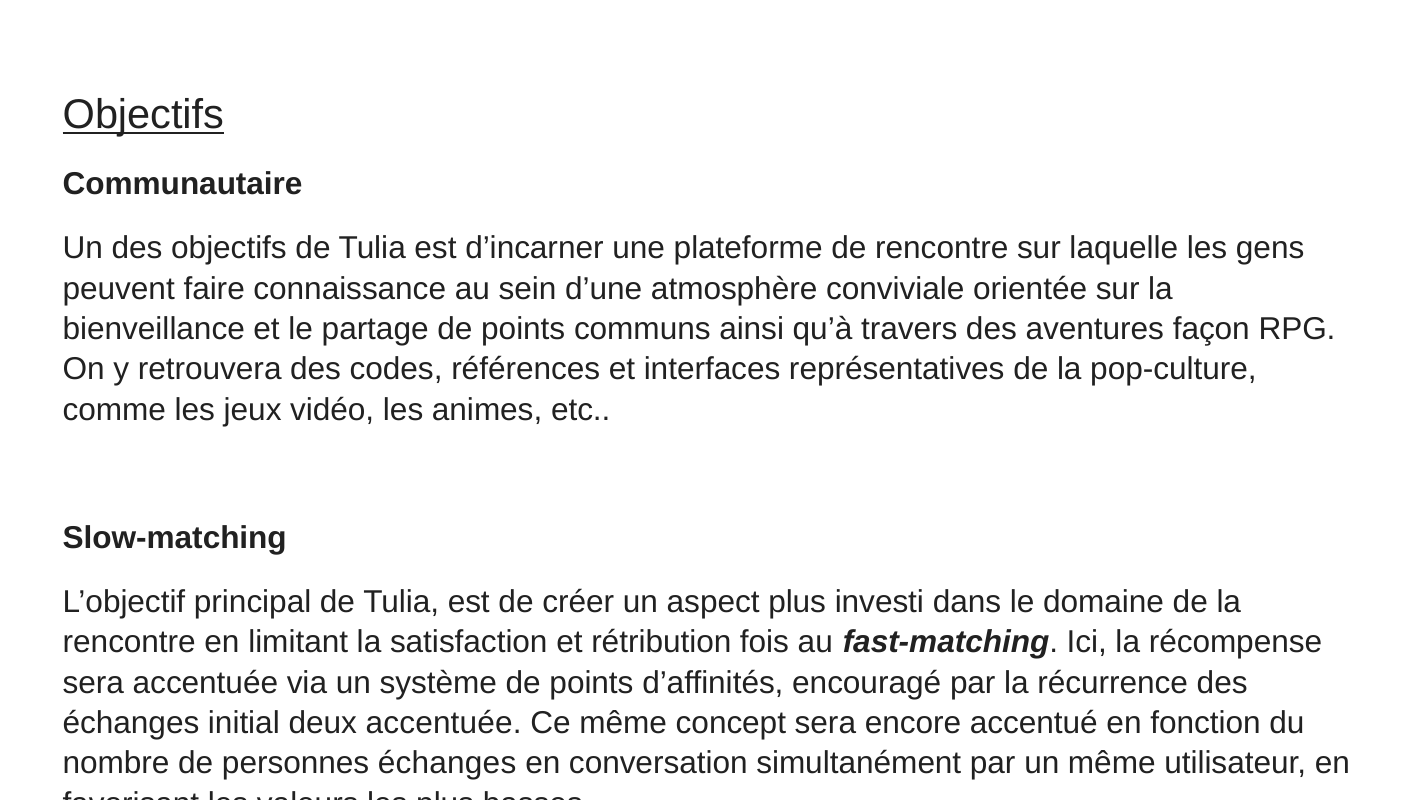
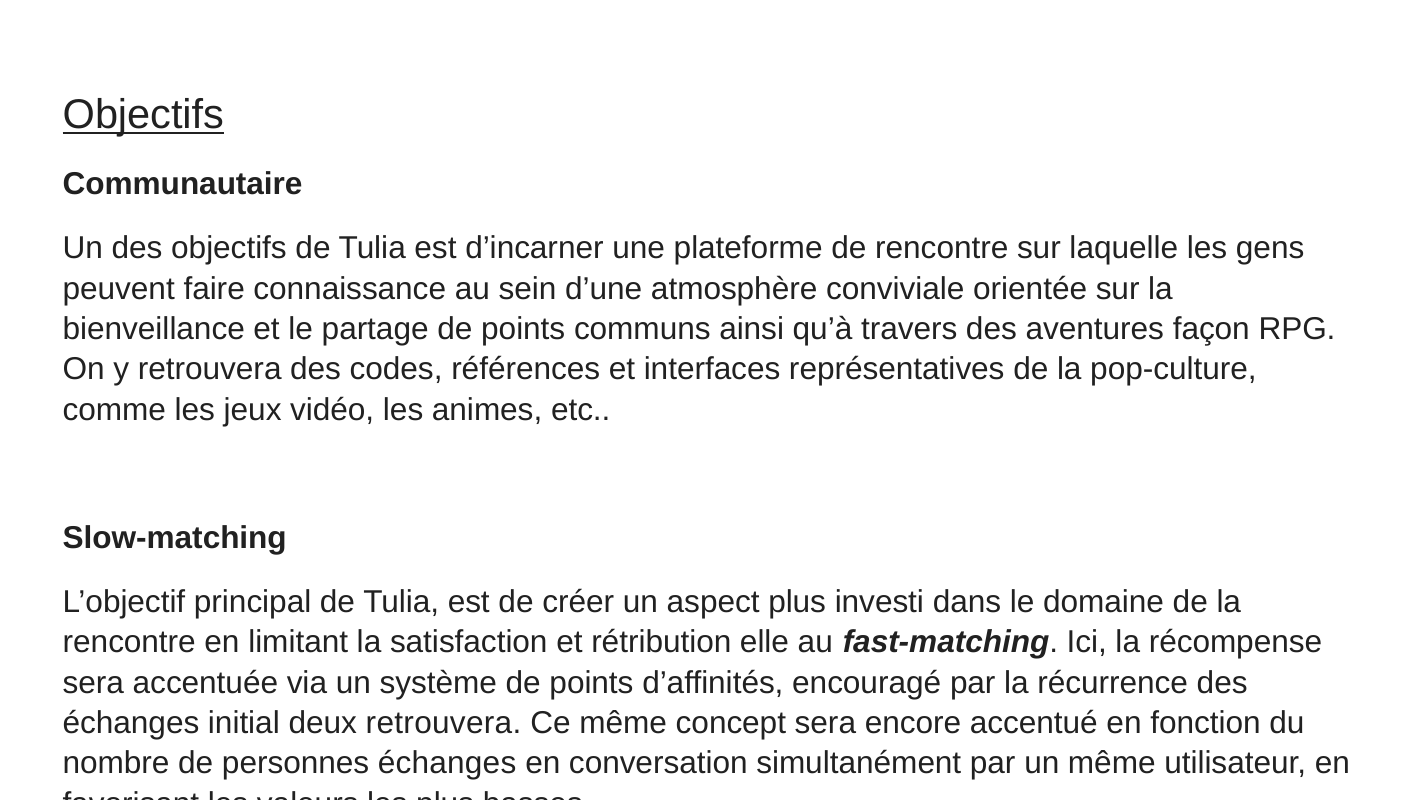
fois: fois -> elle (765, 643)
deux accentuée: accentuée -> retrouvera (444, 723)
